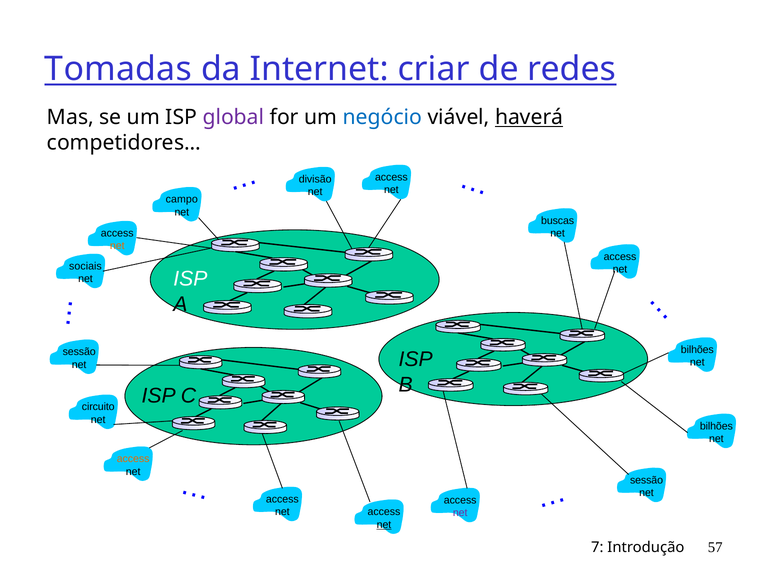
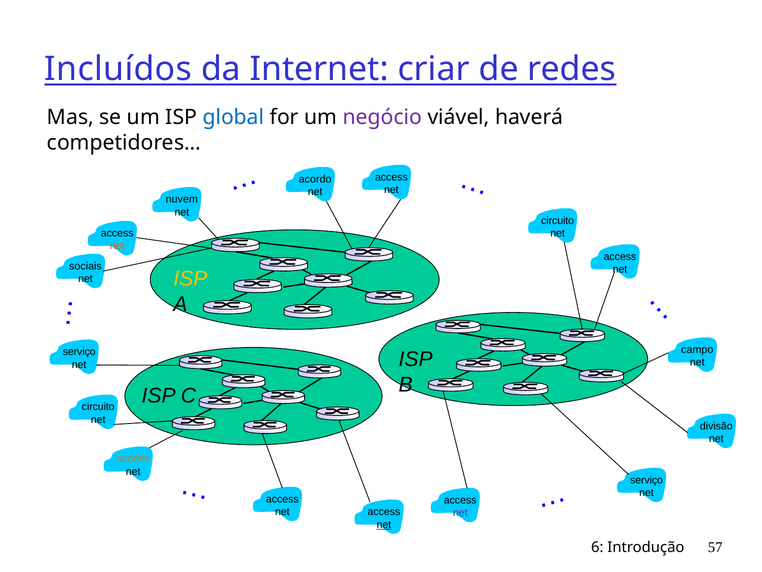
Tomadas: Tomadas -> Incluídos (118, 69)
global colour: purple -> blue (233, 117)
negócio colour: blue -> purple (382, 117)
haverá underline: present -> none (529, 117)
divisão: divisão -> acordo (315, 179)
campo: campo -> nuvem (182, 199)
buscas: buscas -> circuito (558, 220)
ISP colour: white -> yellow (190, 279)
bilhões: bilhões -> campo (697, 349)
sessão: sessão -> serviço (79, 352)
bilhões: bilhões -> divisão (716, 426)
sessão: sessão -> serviço (647, 480)
7: 7 -> 6 (597, 547)
